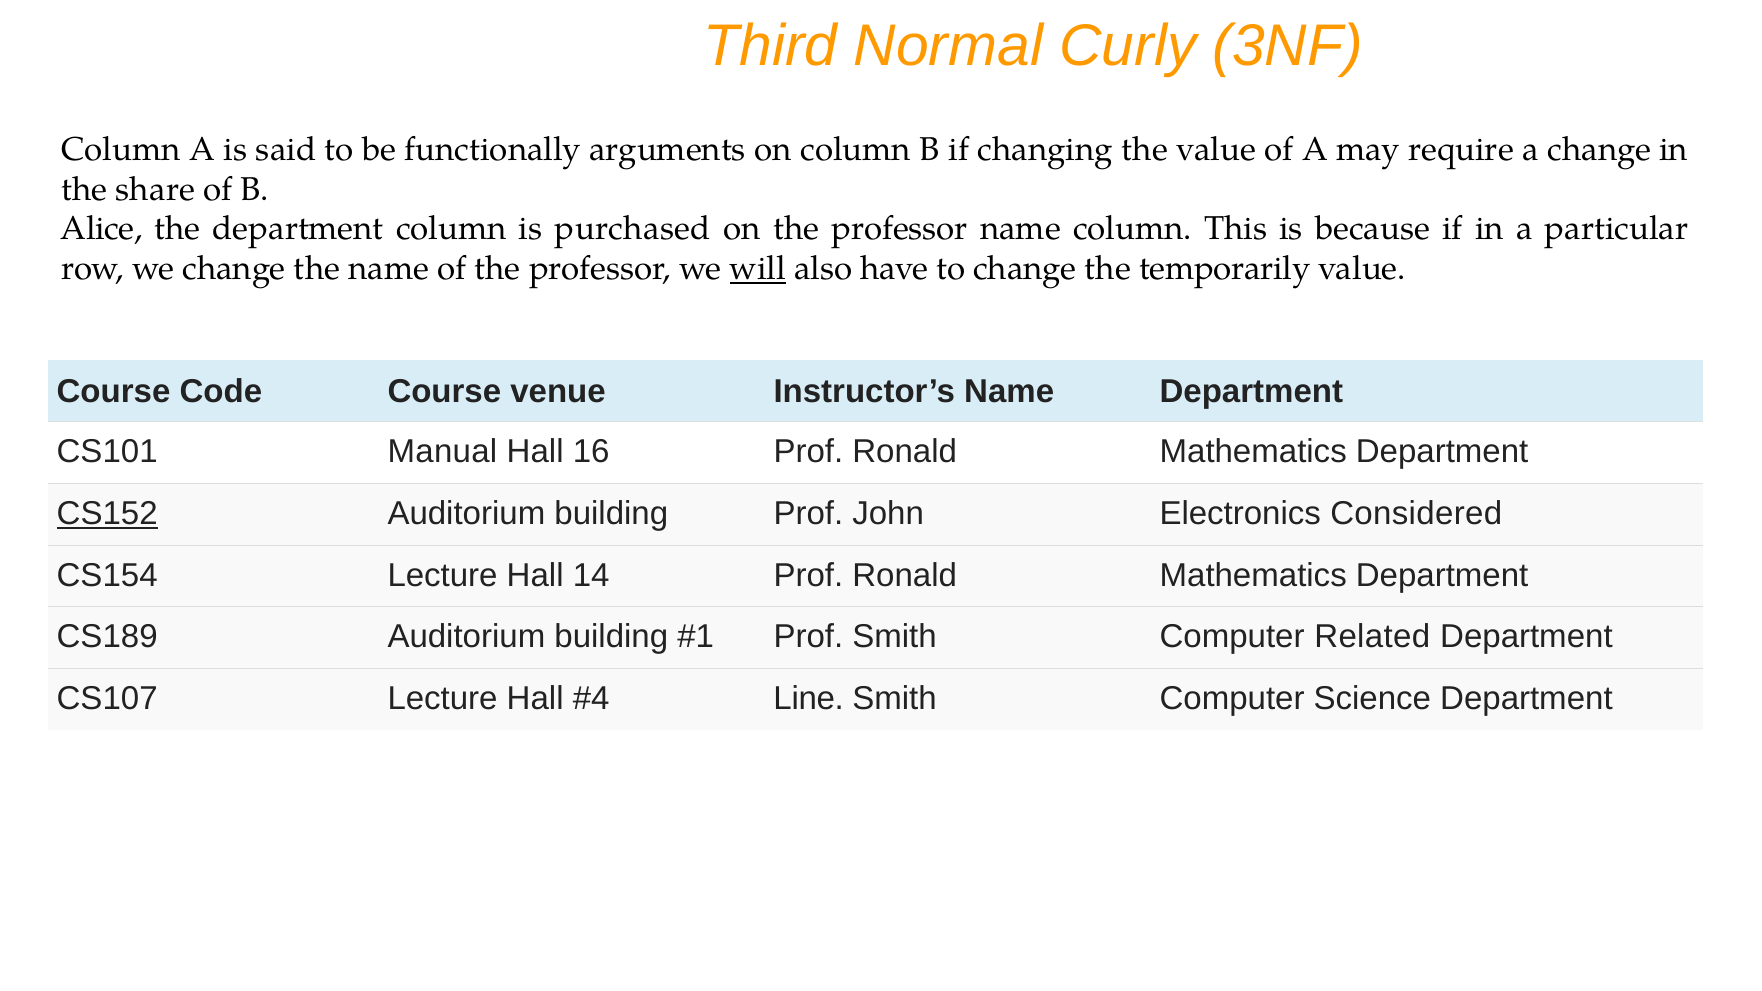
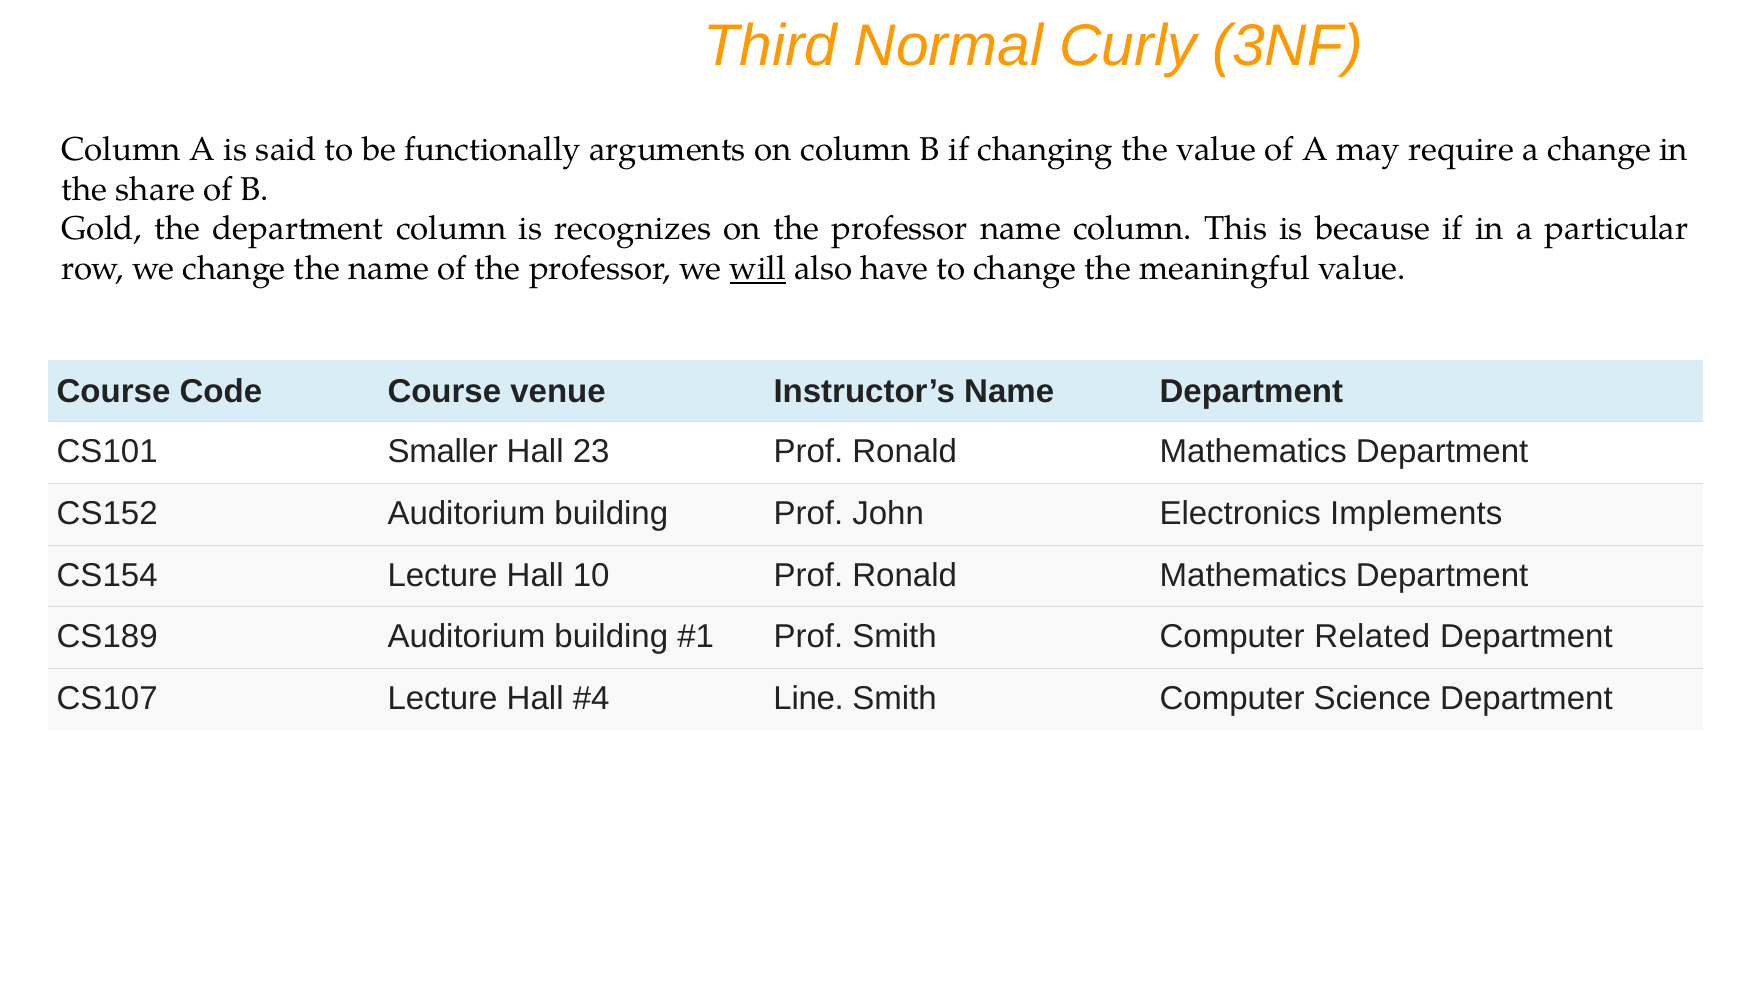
Alice: Alice -> Gold (102, 229)
purchased: purchased -> recognizes (633, 229)
temporarily: temporarily -> meaningful (1224, 269)
Manual: Manual -> Smaller (443, 452)
16: 16 -> 23 (591, 452)
CS152 underline: present -> none (107, 514)
Considered: Considered -> Implements (1416, 514)
14: 14 -> 10 (591, 575)
